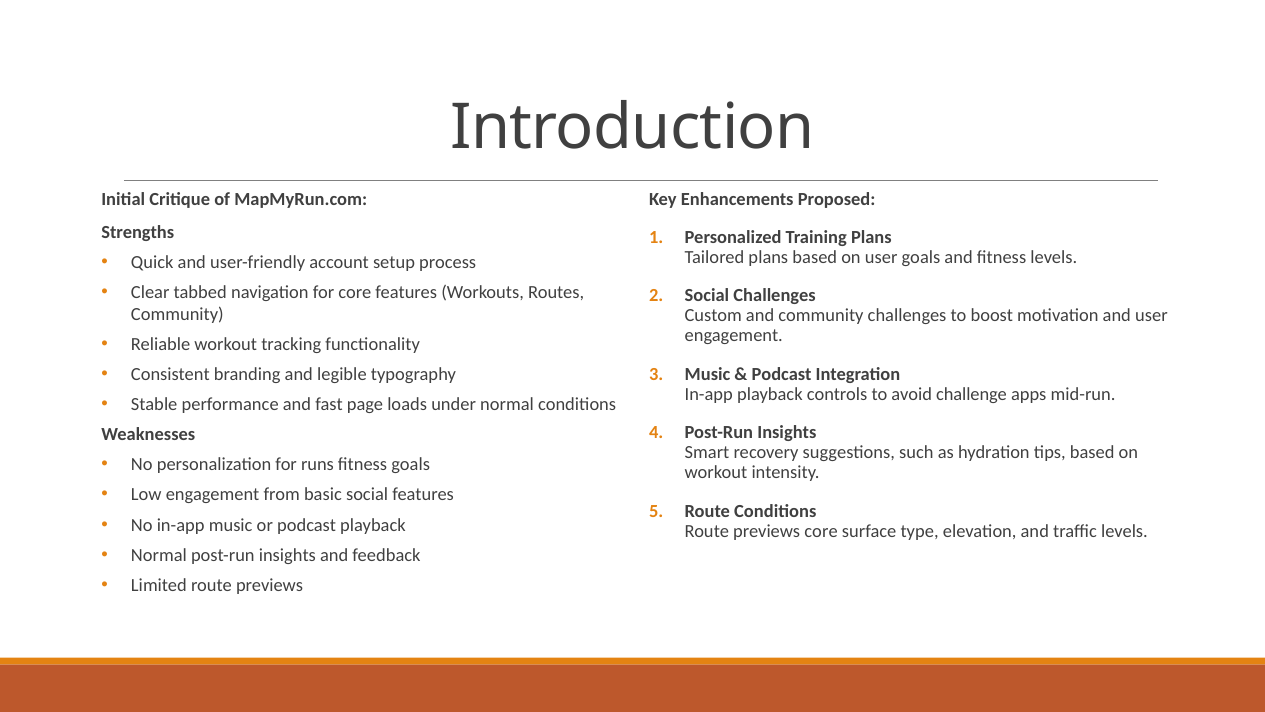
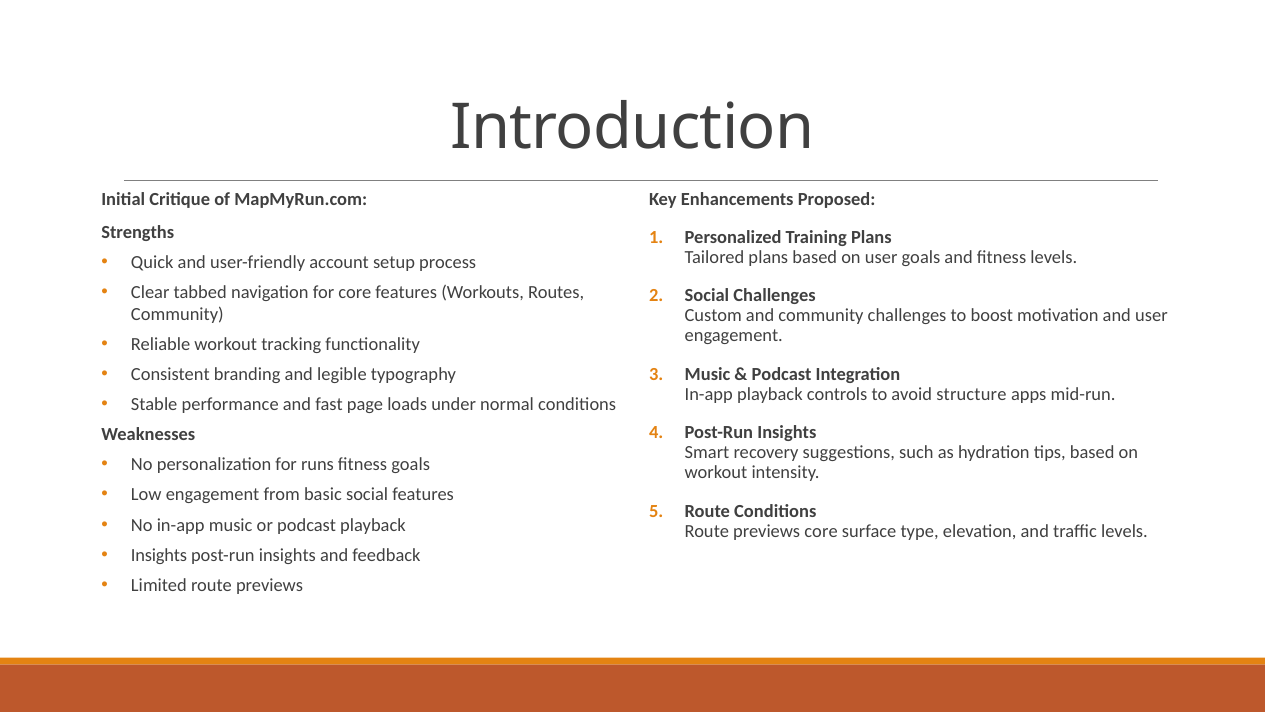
challenge: challenge -> structure (971, 394)
Normal: Normal -> Insights (159, 555)
